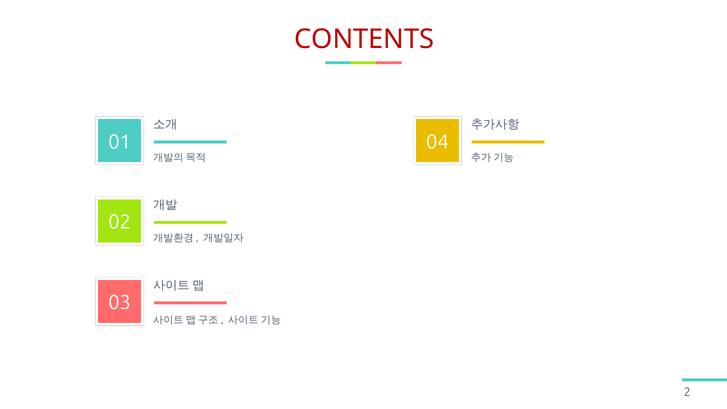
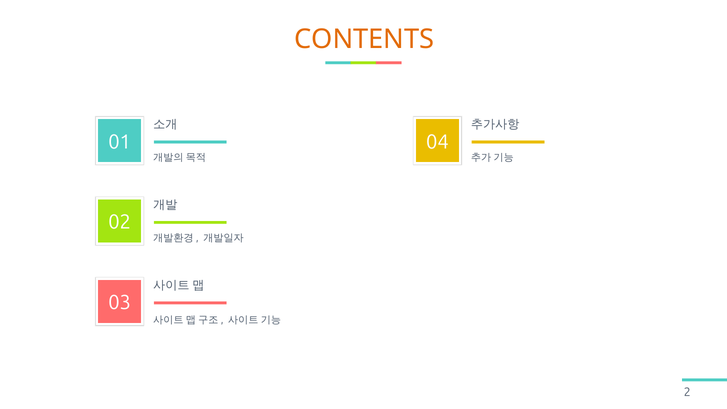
CONTENTS colour: red -> orange (364, 39)
